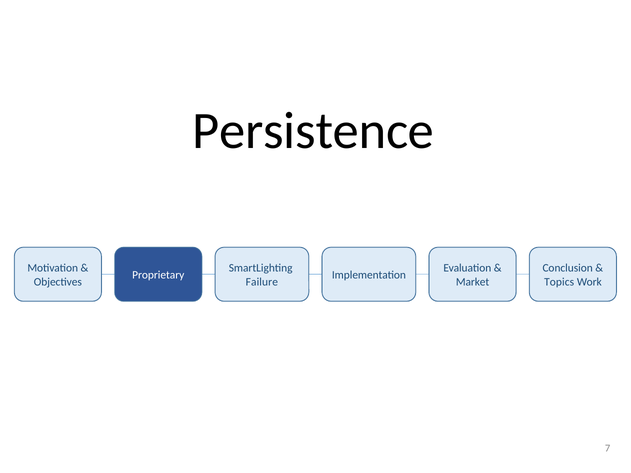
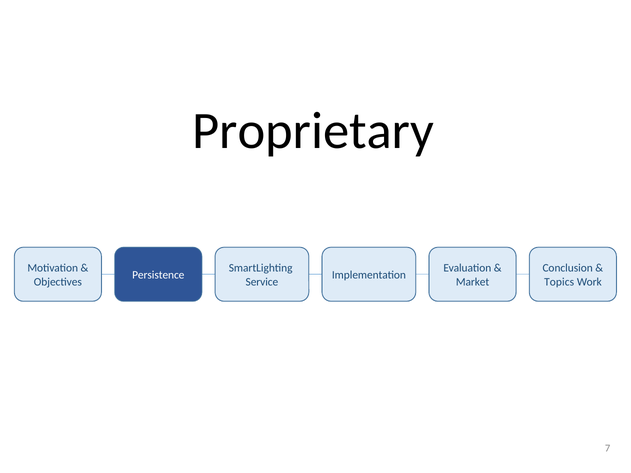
Persistence: Persistence -> Proprietary (313, 131)
Proprietary: Proprietary -> Persistence (158, 275)
Failure: Failure -> Service (262, 282)
